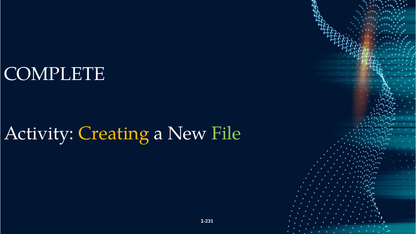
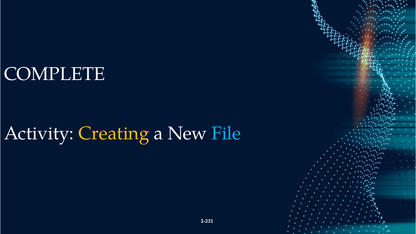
File colour: light green -> light blue (226, 133)
